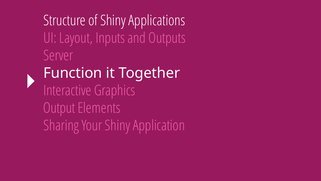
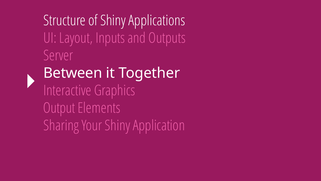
Function: Function -> Between (73, 73)
